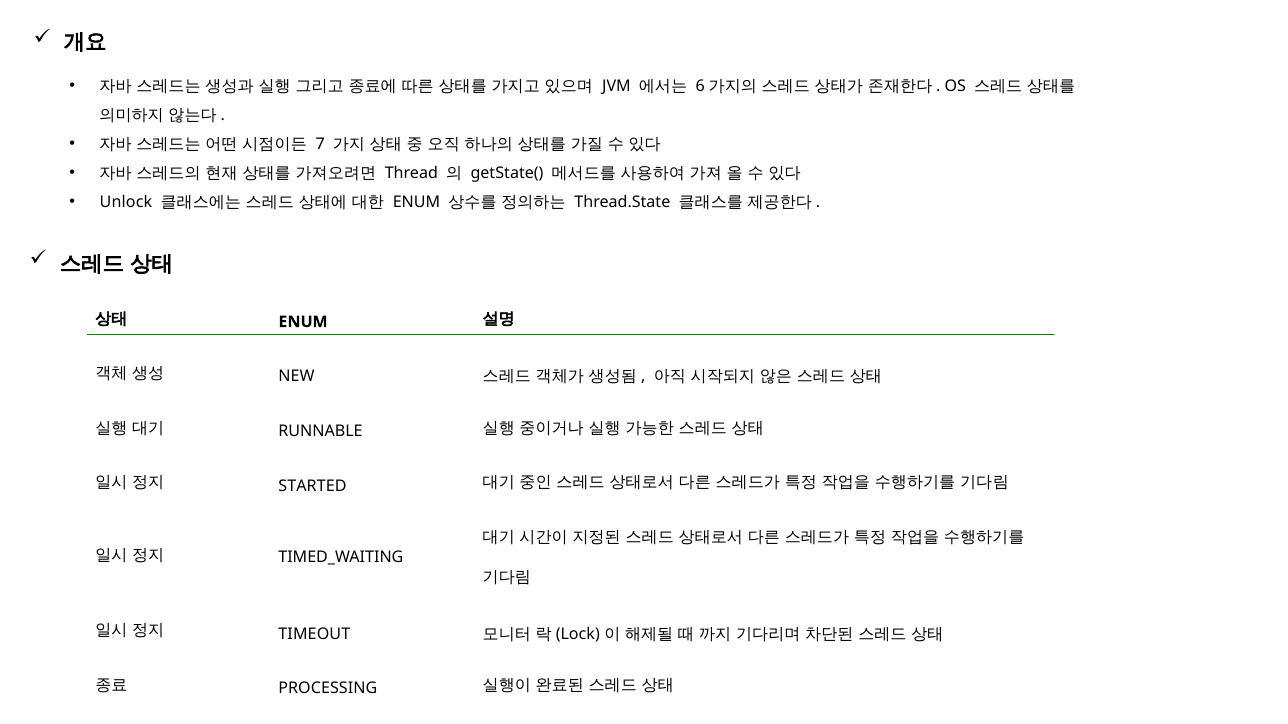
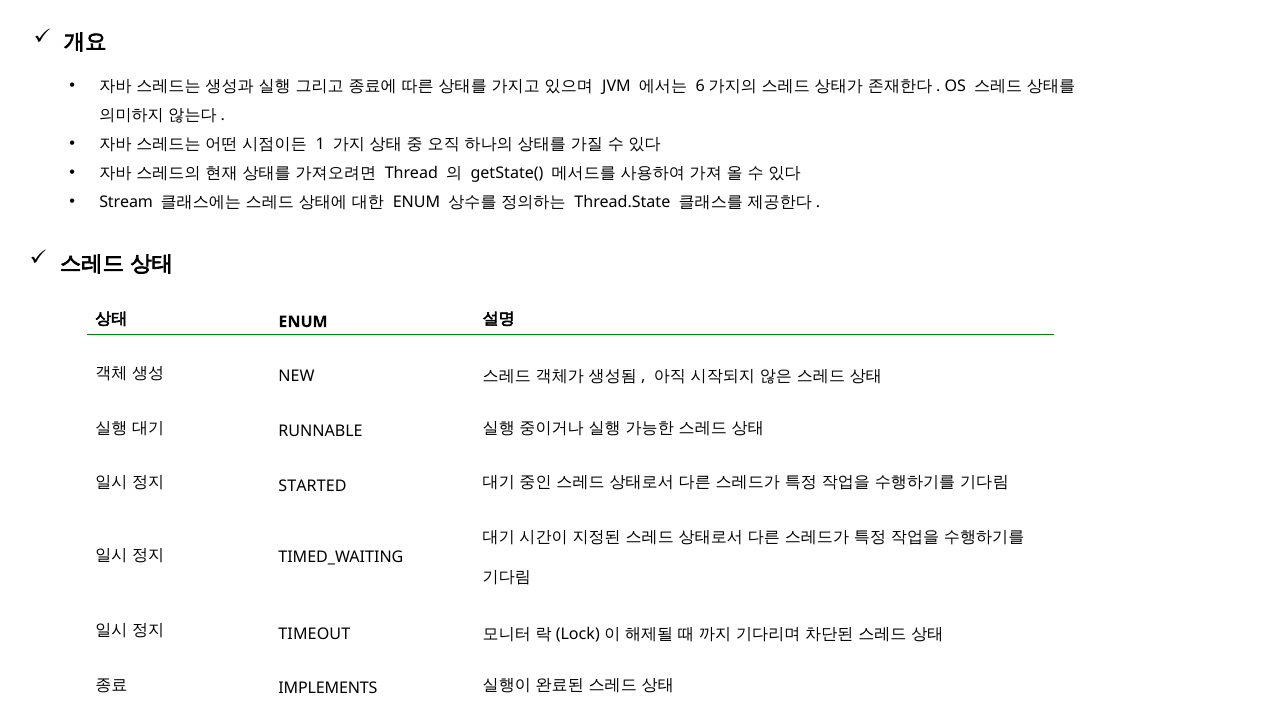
7: 7 -> 1 (320, 145)
Unlock: Unlock -> Stream (126, 202)
PROCESSING: PROCESSING -> IMPLEMENTS (328, 689)
